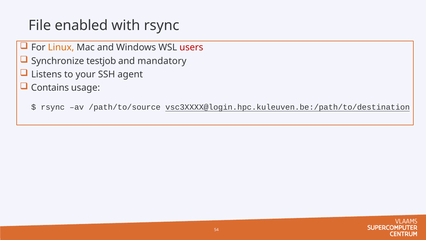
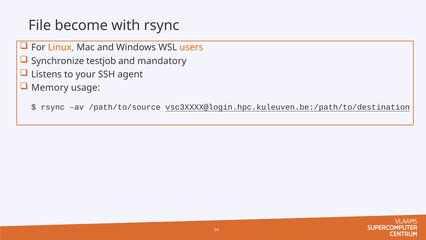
enabled: enabled -> become (81, 25)
users colour: red -> orange (191, 48)
Contains: Contains -> Memory (50, 88)
